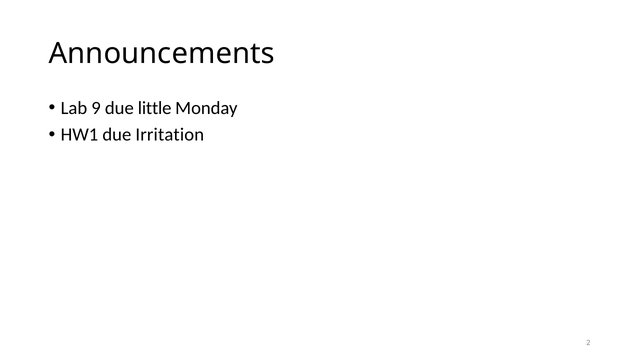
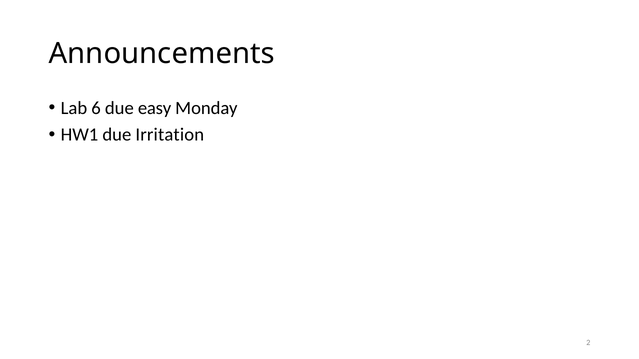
9: 9 -> 6 (96, 108)
little: little -> easy (155, 108)
